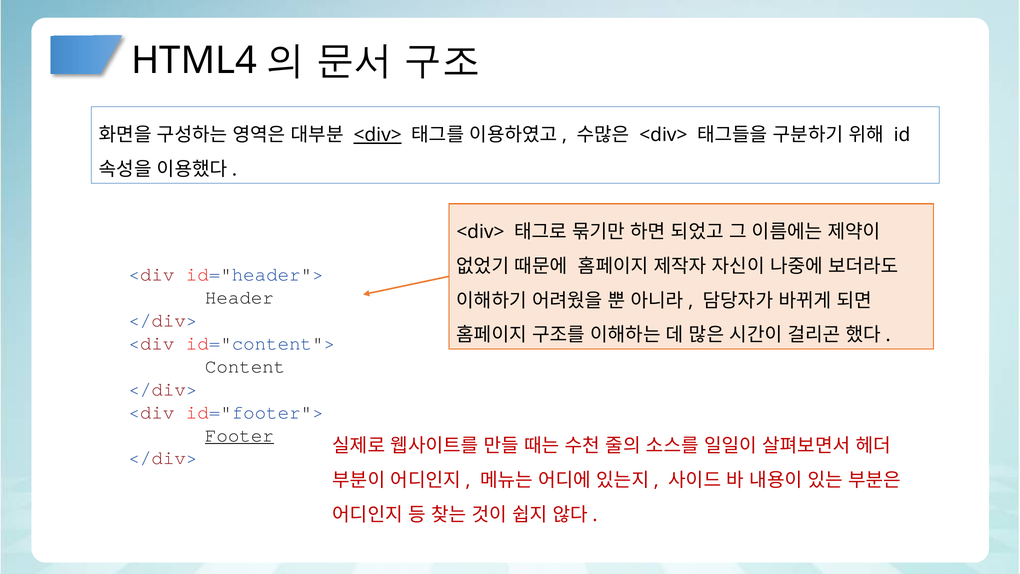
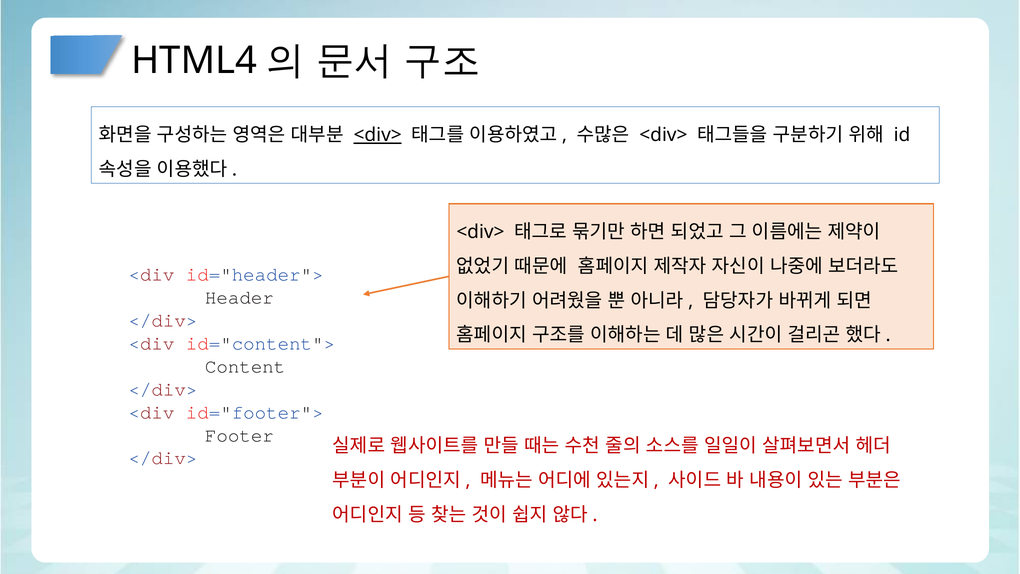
Footer underline: present -> none (239, 435)
